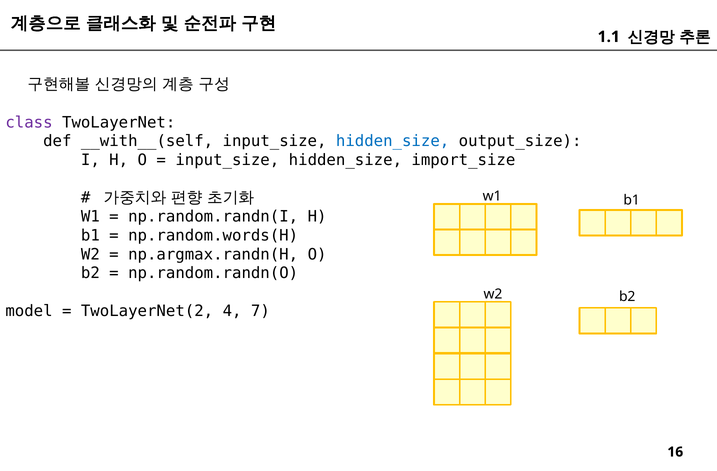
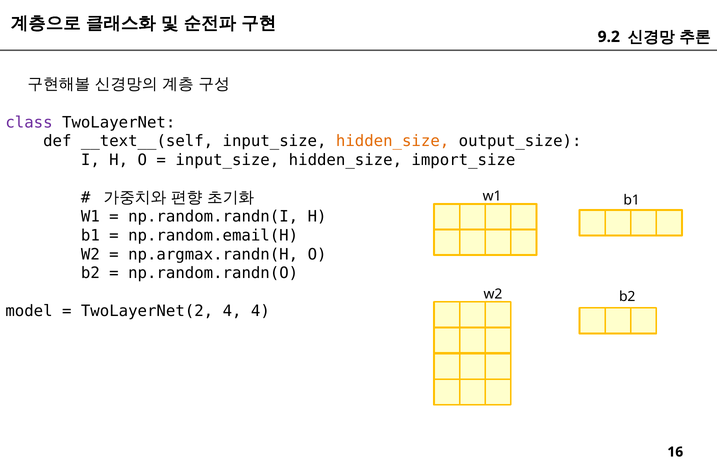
1.1: 1.1 -> 9.2 (609, 37)
__with__(self: __with__(self -> __text__(self (147, 141)
hidden_size colour: blue -> orange (393, 141)
np.random.words(H: np.random.words(H -> np.random.email(H (213, 235)
4 7: 7 -> 4 (260, 311)
